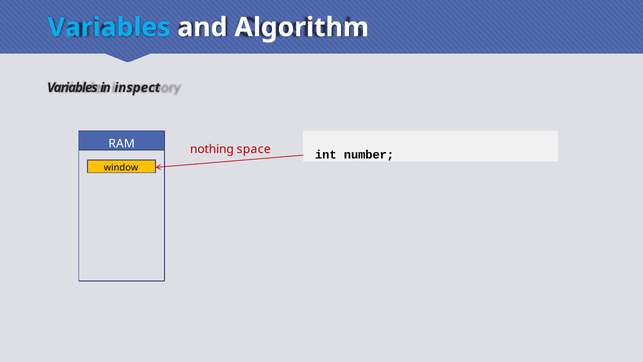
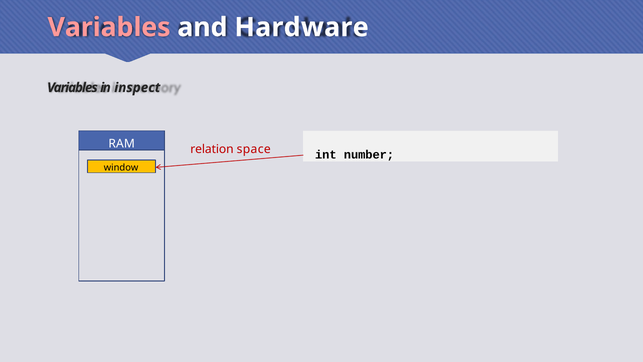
Variables colour: light blue -> pink (109, 27)
Algorithm: Algorithm -> Hardware (302, 27)
nothing: nothing -> relation (212, 149)
